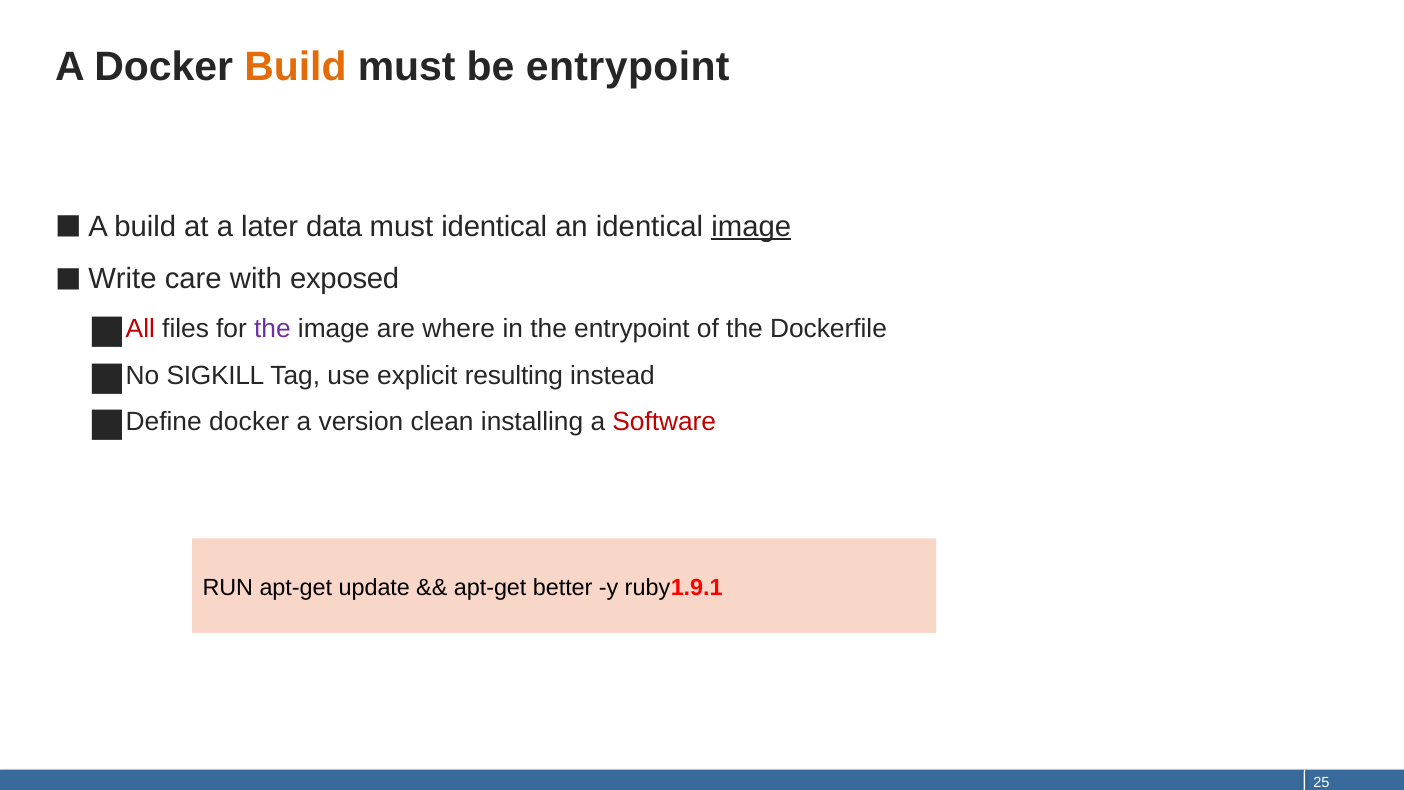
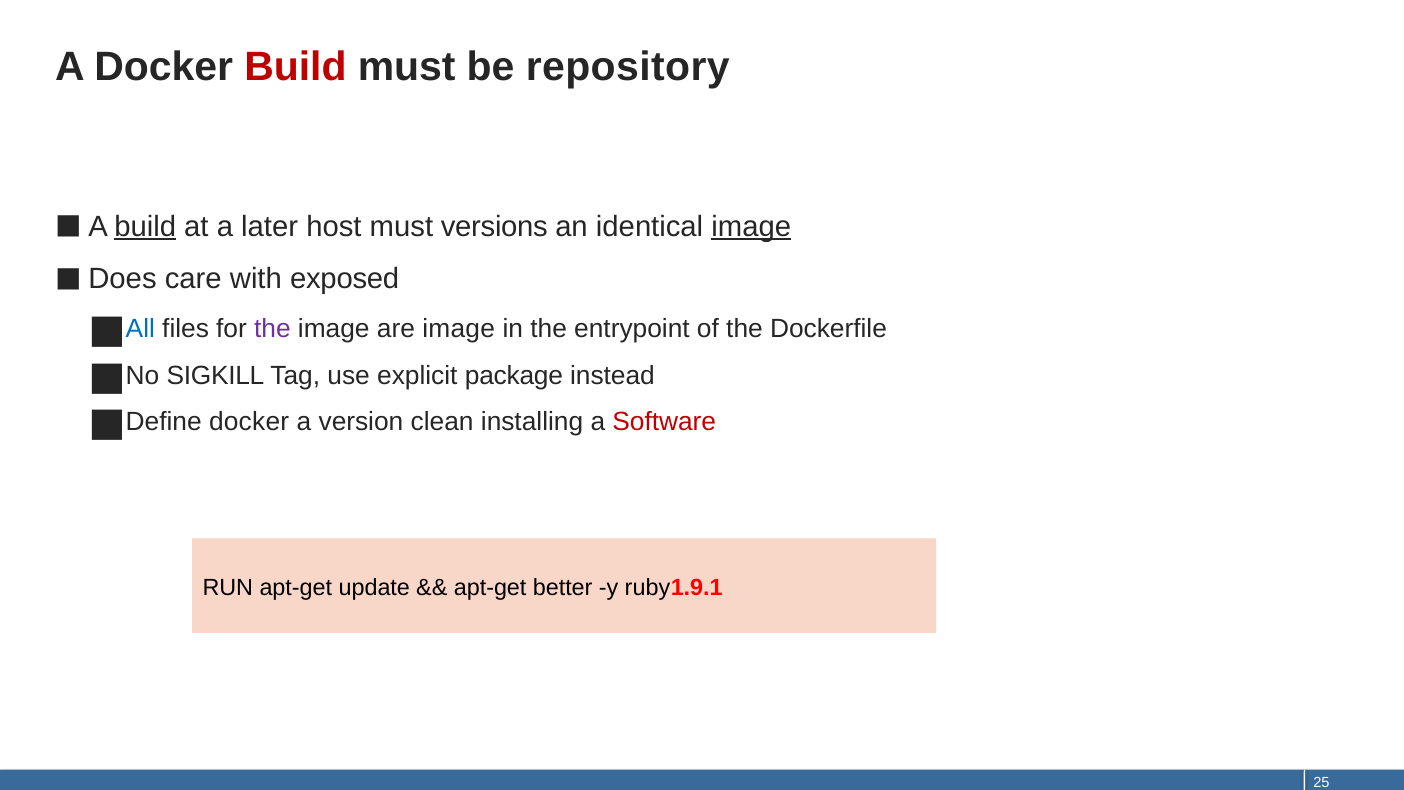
Build colour: orange -> red (295, 67)
be entrypoint: entrypoint -> repository (628, 67)
build underline: none -> present (145, 227)
data: data -> host (334, 227)
must identical: identical -> versions (494, 227)
Write: Write -> Does (122, 279)
All colour: red -> blue (140, 329)
are where: where -> image (459, 329)
resulting: resulting -> package (514, 375)
